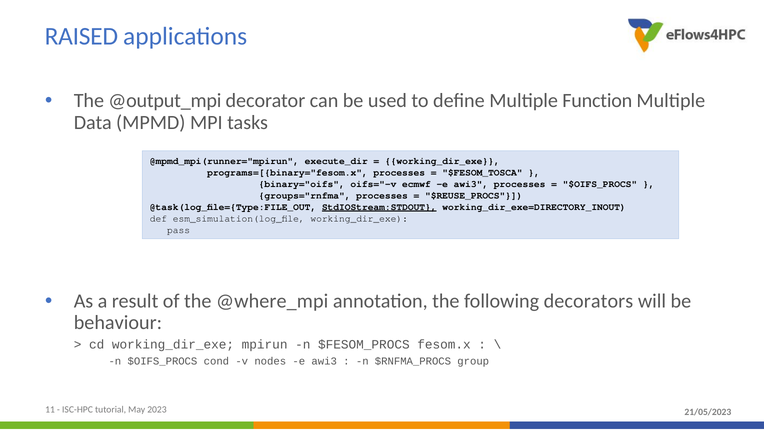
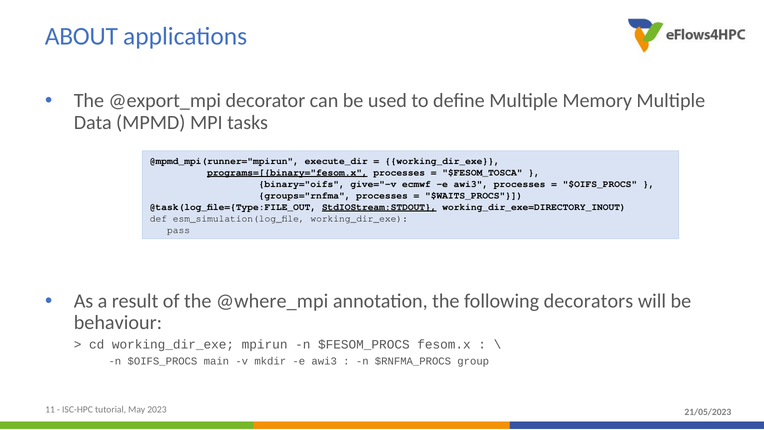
RAISED: RAISED -> ABOUT (81, 36)
@output_mpi: @output_mpi -> @export_mpi (165, 101)
Function: Function -> Memory (597, 101)
programs=[{binary="fesom.x underline: none -> present (287, 172)
oifs="-v: oifs="-v -> give="-v (373, 184)
$REUSE_PROCS: $REUSE_PROCS -> $WAITS_PROCS (474, 195)
cond: cond -> main (216, 361)
nodes: nodes -> mkdir (270, 361)
